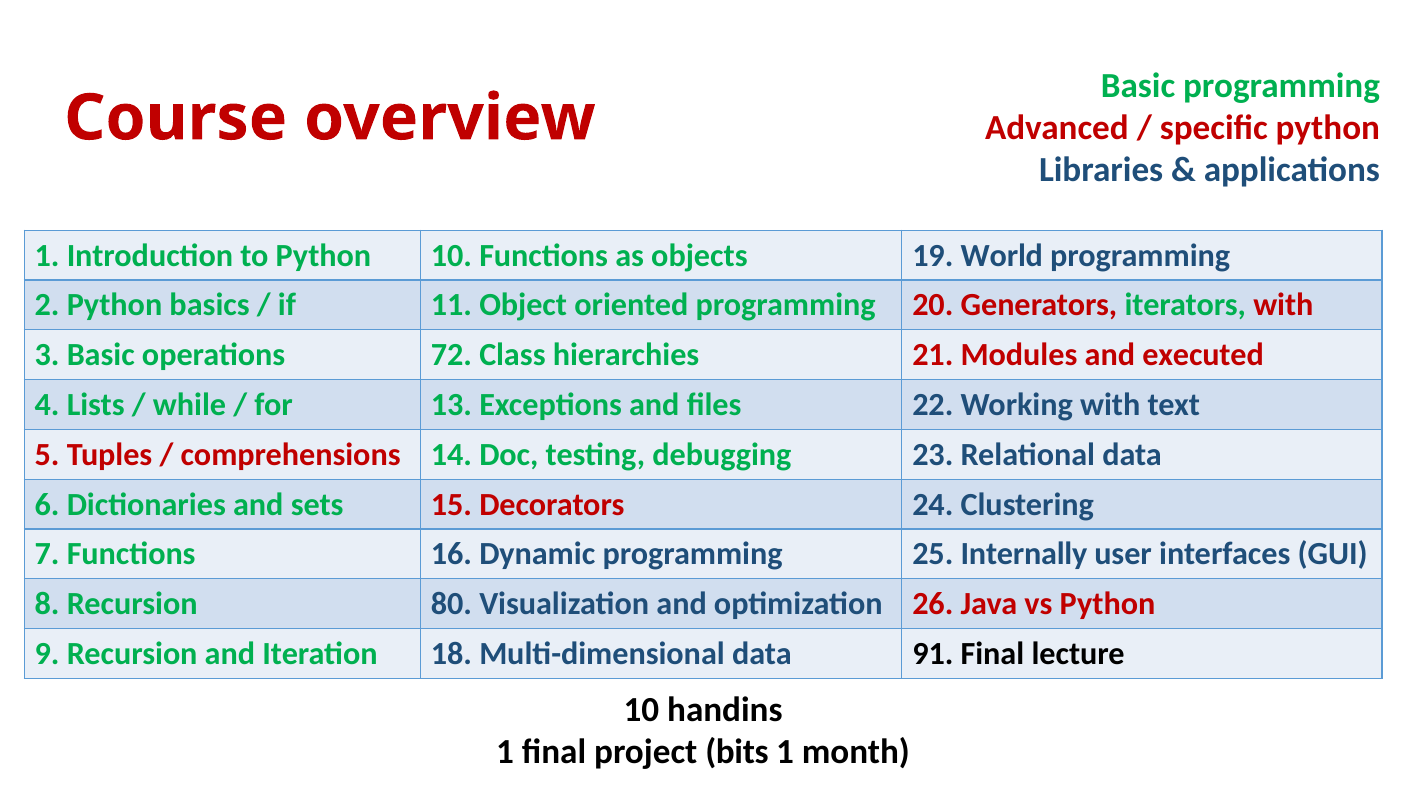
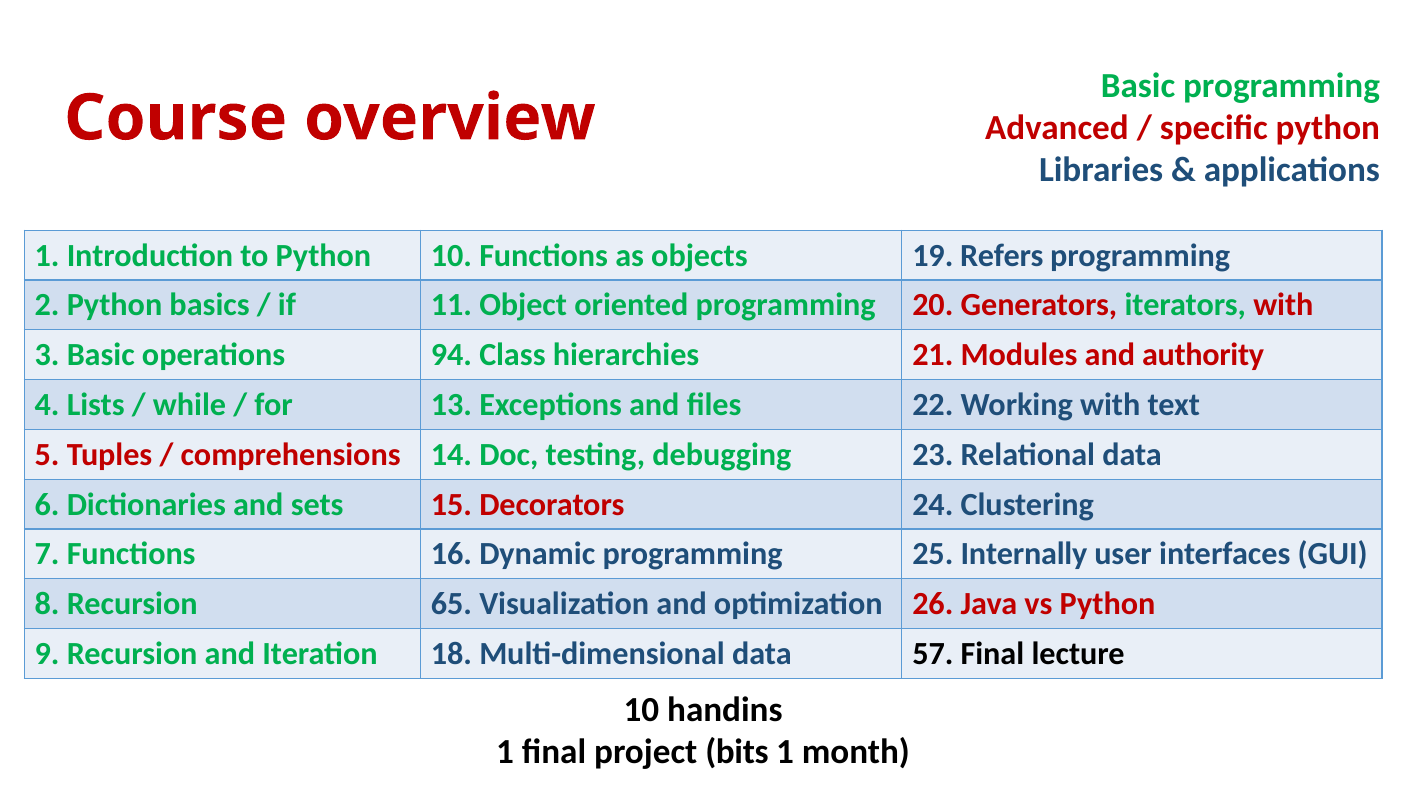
World: World -> Refers (1002, 255)
72: 72 -> 94 (451, 355)
executed: executed -> authority (1203, 355)
80: 80 -> 65 (451, 604)
91: 91 -> 57 (933, 654)
